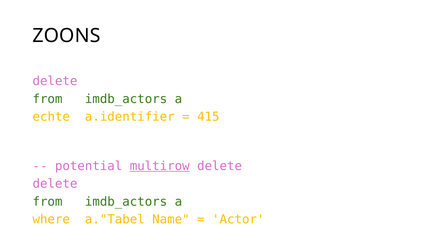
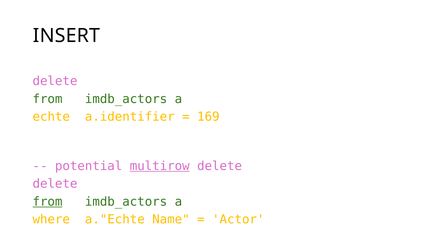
ZOONS: ZOONS -> INSERT (66, 36)
415: 415 -> 169 (208, 117)
from underline: none -> present (48, 202)
a."Tabel: a."Tabel -> a."Echte (115, 220)
